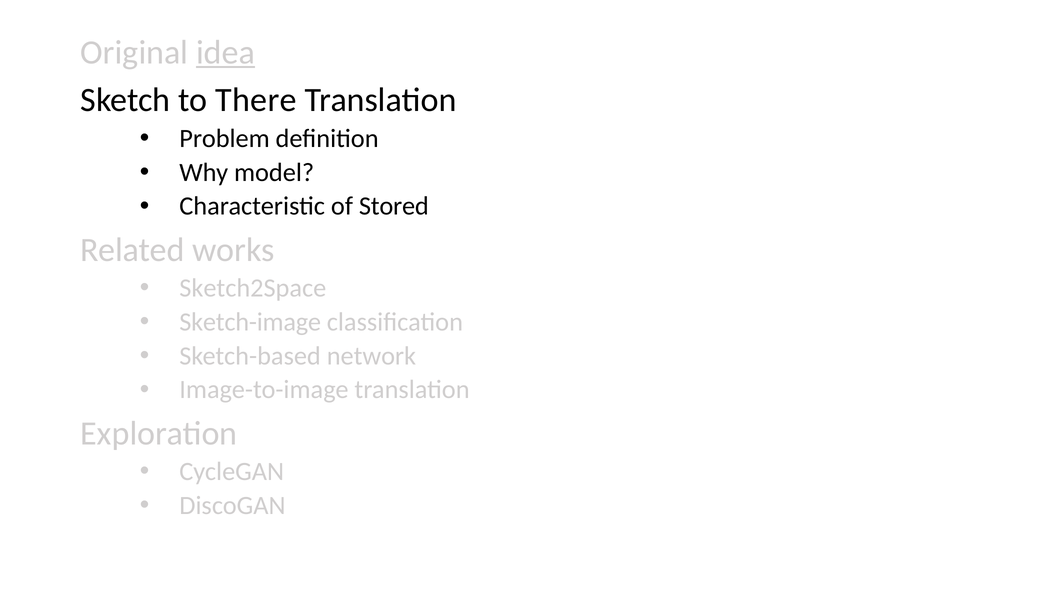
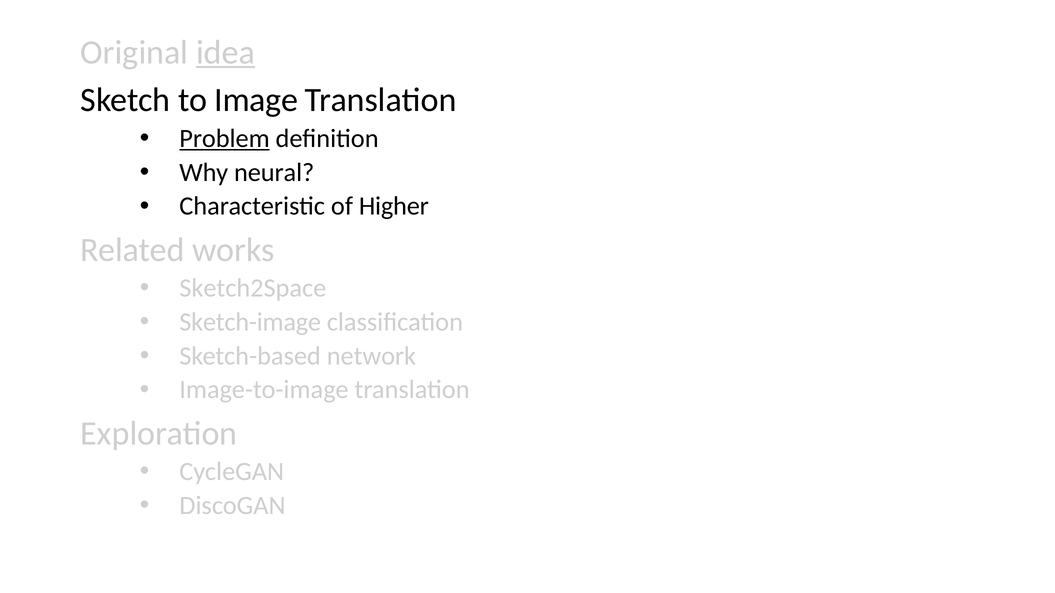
There: There -> Image (256, 100)
Problem underline: none -> present (225, 139)
model: model -> neural (274, 172)
Stored: Stored -> Higher (394, 206)
